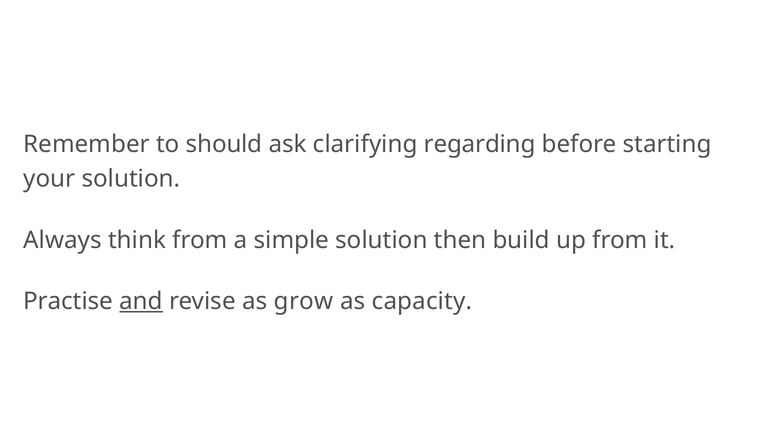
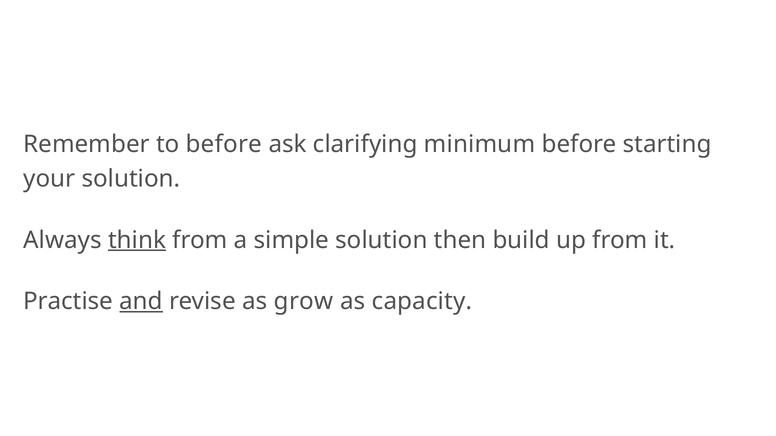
to should: should -> before (224, 144)
regarding: regarding -> minimum (480, 144)
think underline: none -> present (137, 240)
